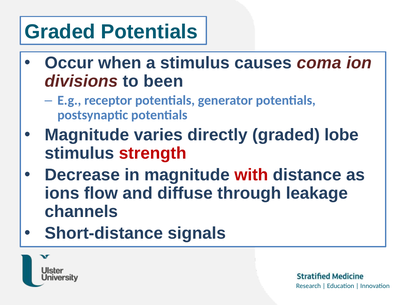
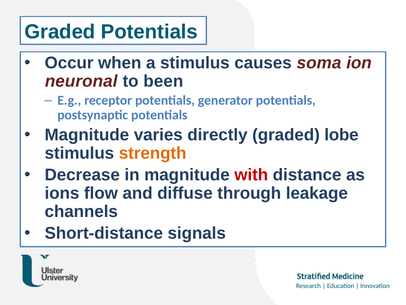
coma: coma -> soma (319, 63)
divisions: divisions -> neuronal (81, 81)
strength colour: red -> orange (153, 153)
